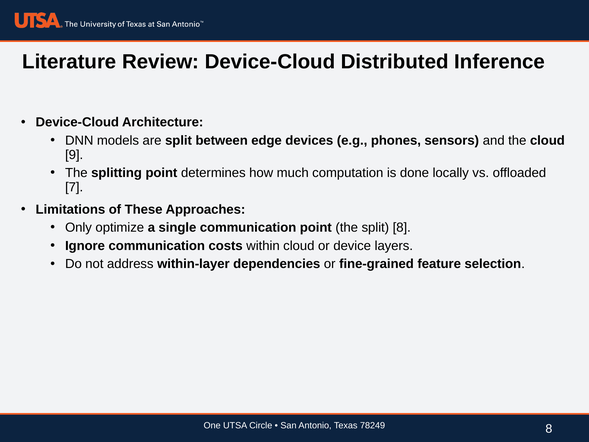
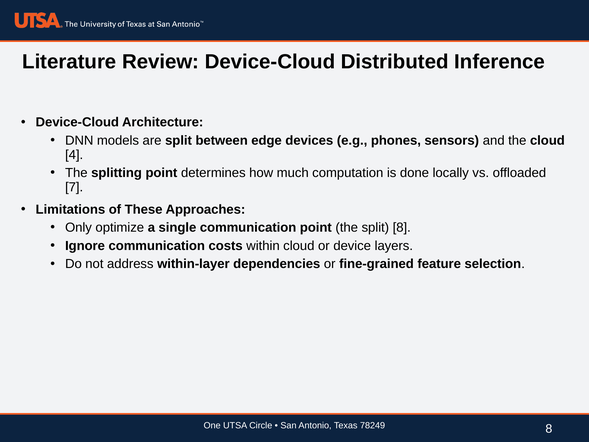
9: 9 -> 4 (74, 155)
